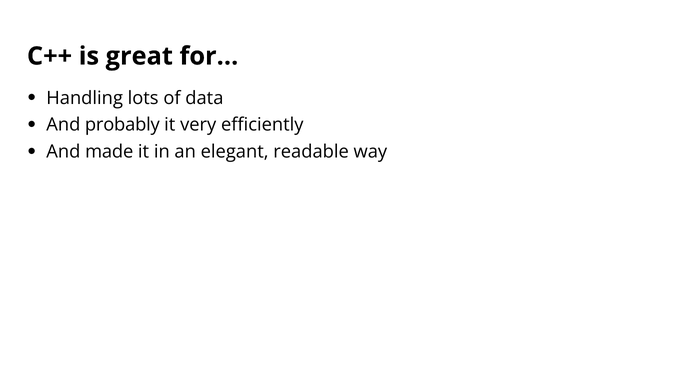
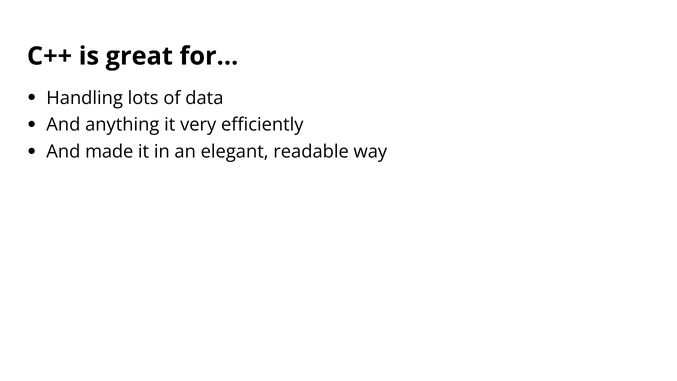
probably: probably -> anything (122, 125)
